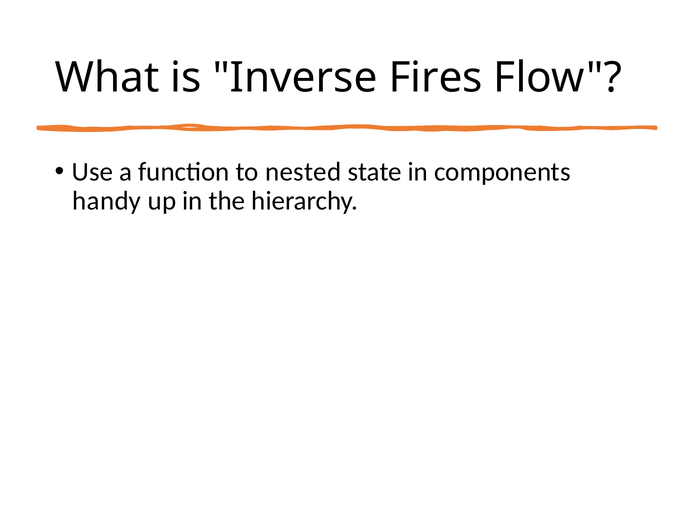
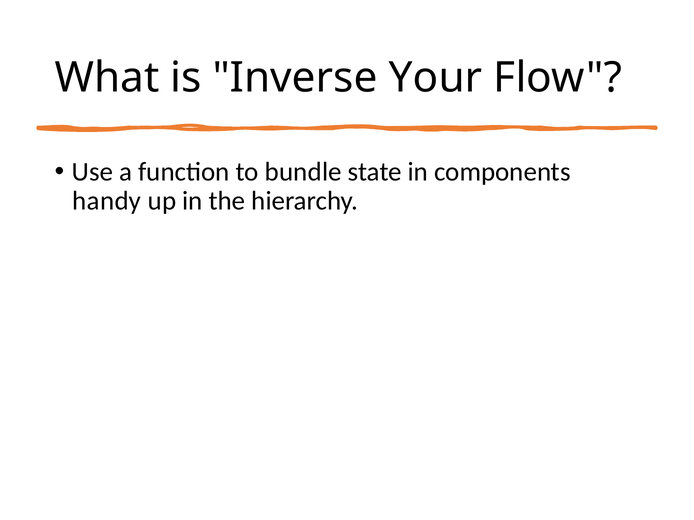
Fires: Fires -> Your (436, 78)
nested: nested -> bundle (303, 172)
